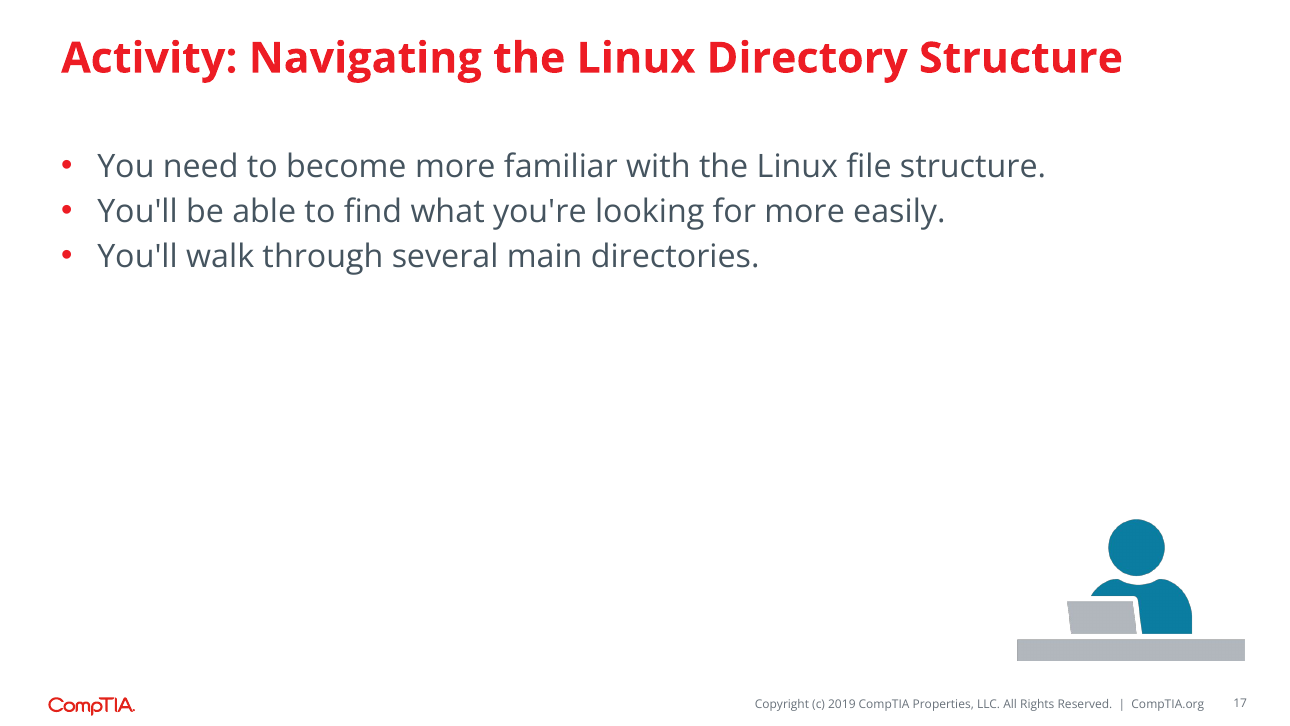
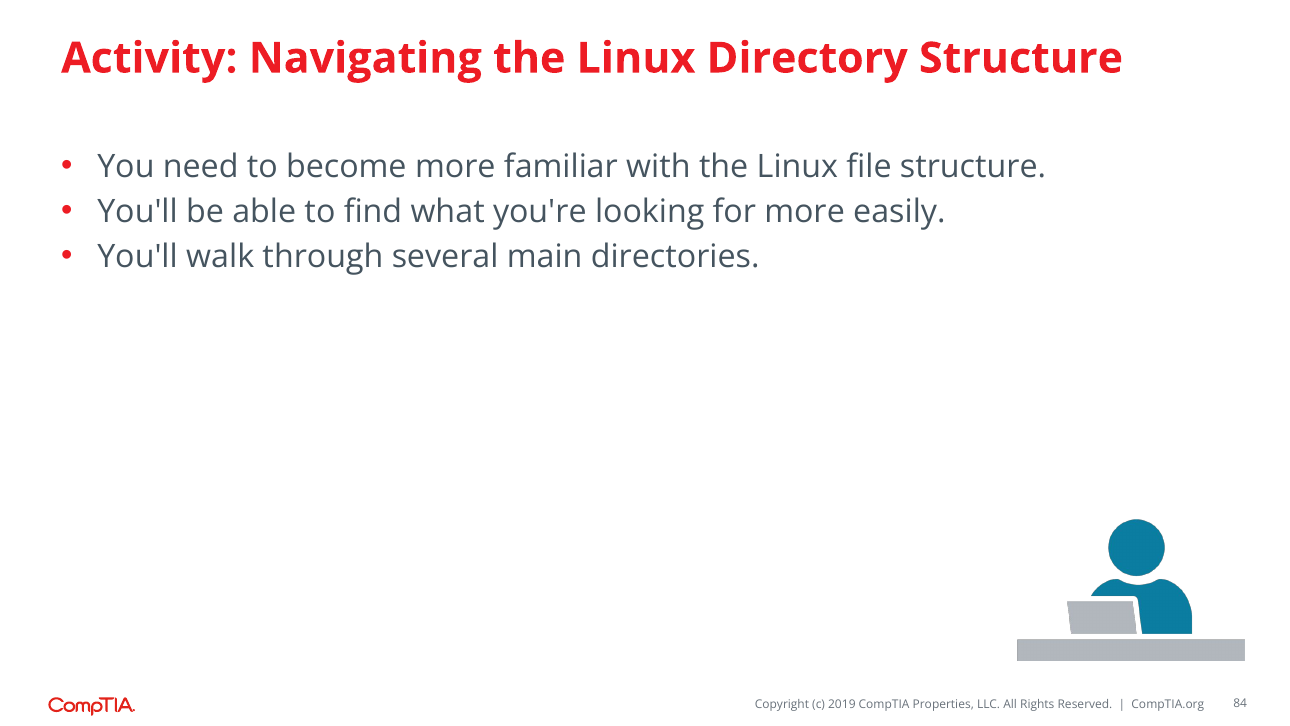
17: 17 -> 84 (1240, 703)
